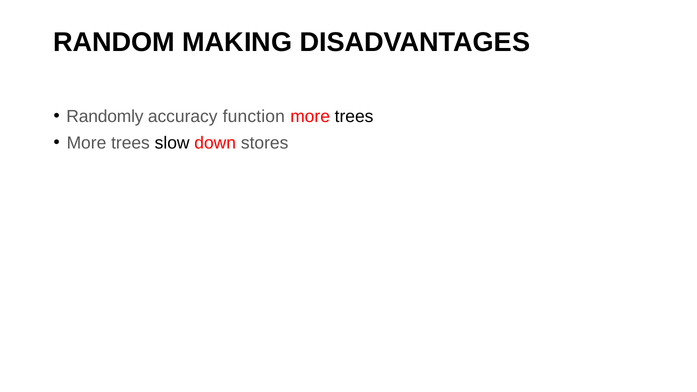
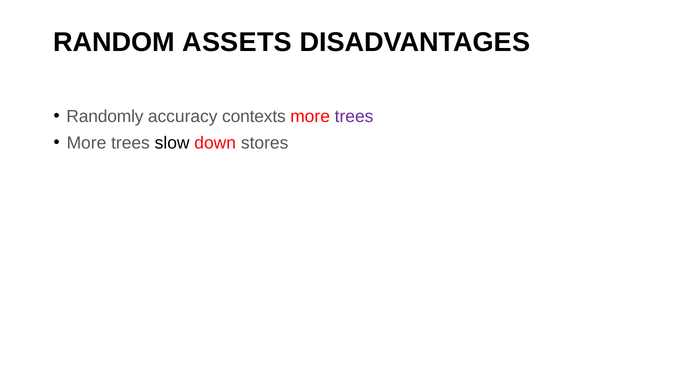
MAKING: MAKING -> ASSETS (237, 42)
function: function -> contexts (254, 116)
trees colour: black -> purple (354, 116)
